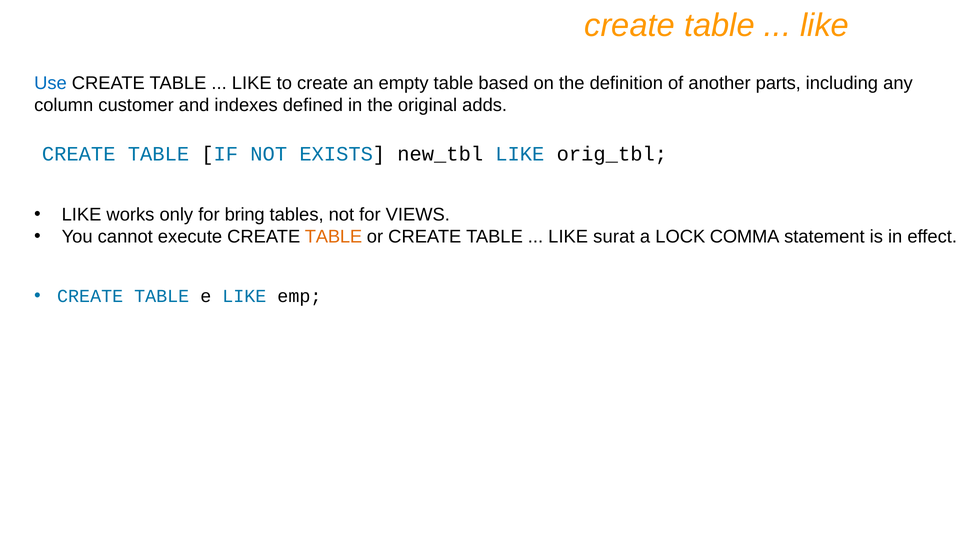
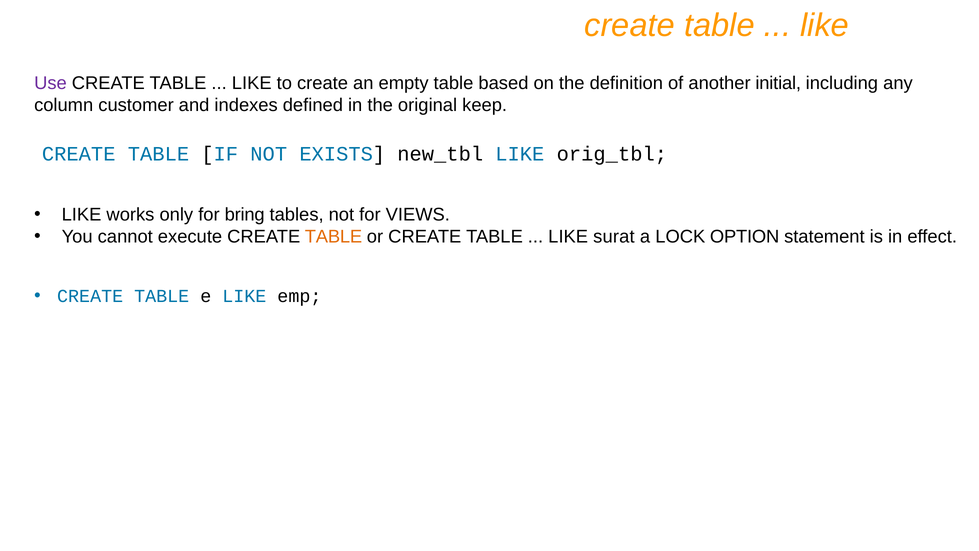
Use colour: blue -> purple (50, 83)
parts: parts -> initial (778, 83)
adds: adds -> keep (485, 105)
COMMA: COMMA -> OPTION (745, 236)
